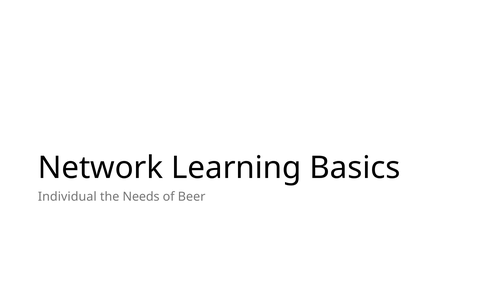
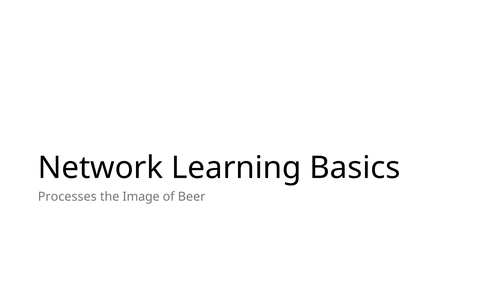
Individual: Individual -> Processes (67, 197)
Needs: Needs -> Image (141, 197)
